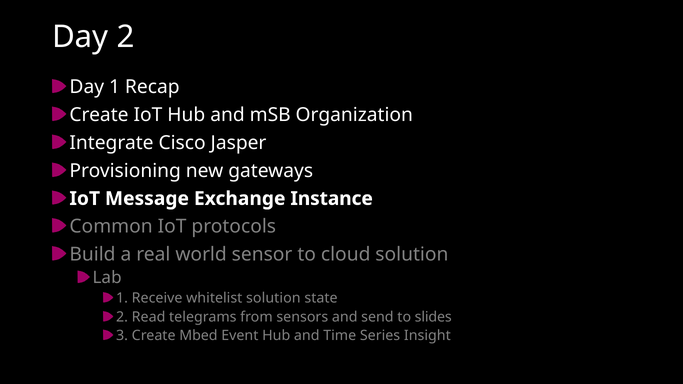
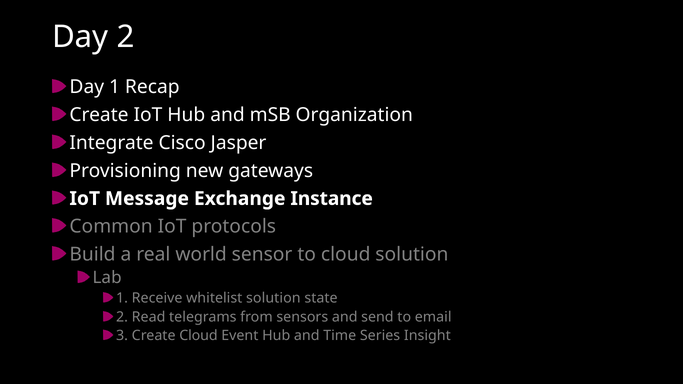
slides: slides -> email (433, 317)
Create Mbed: Mbed -> Cloud (198, 336)
